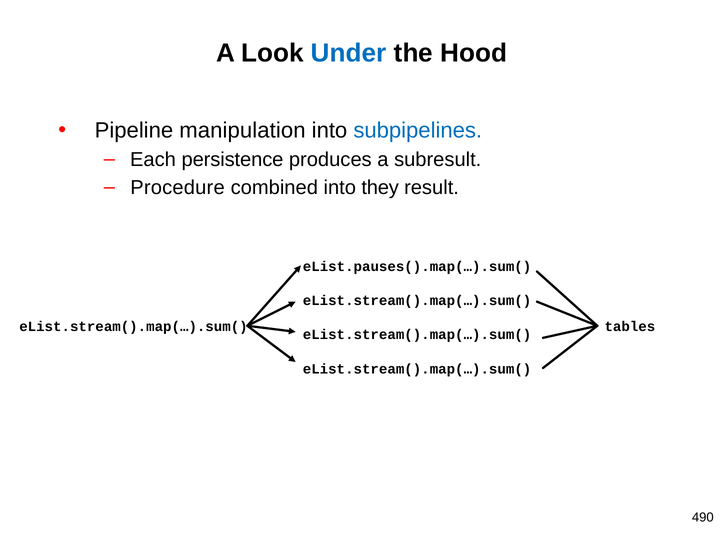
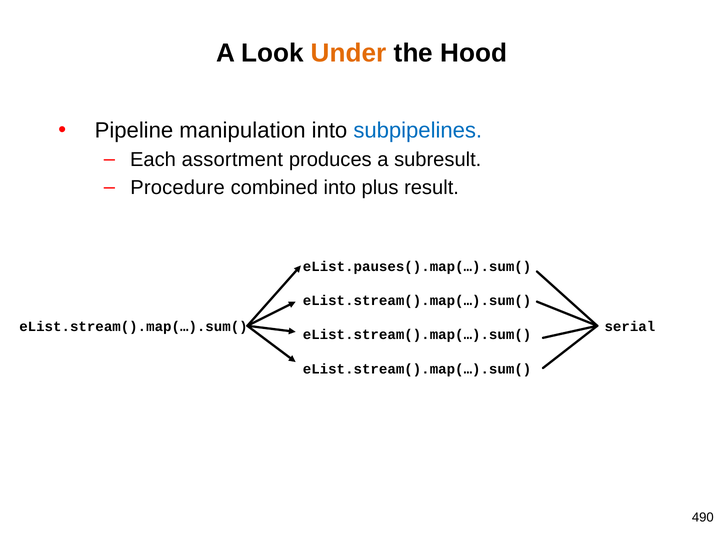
Under colour: blue -> orange (349, 53)
persistence: persistence -> assortment (232, 160)
they: they -> plus (380, 188)
tables: tables -> serial (630, 327)
